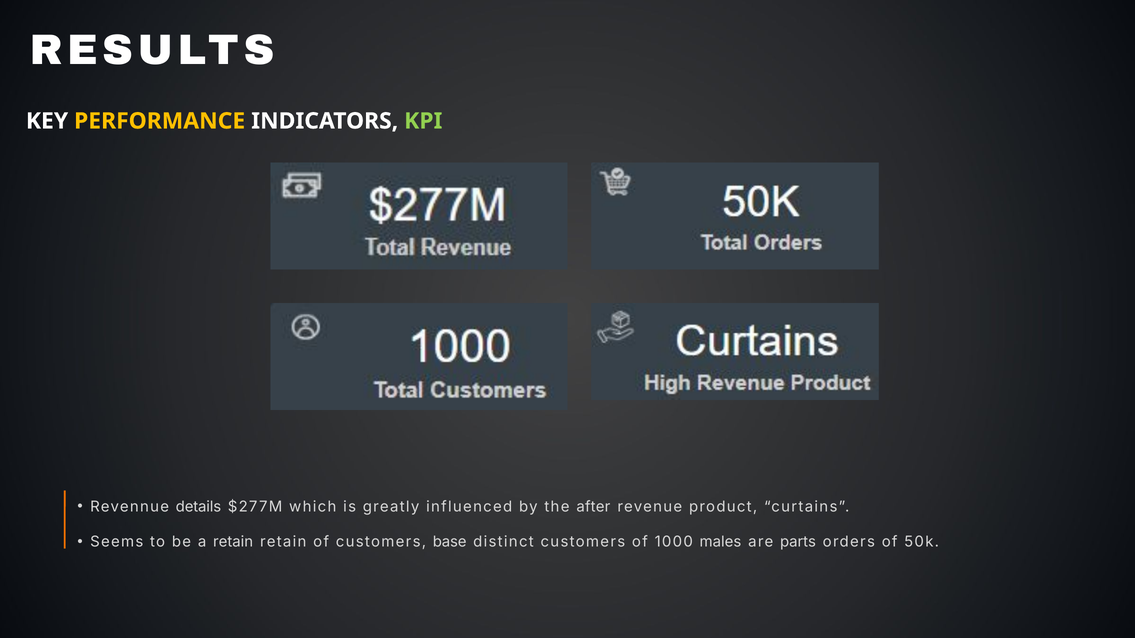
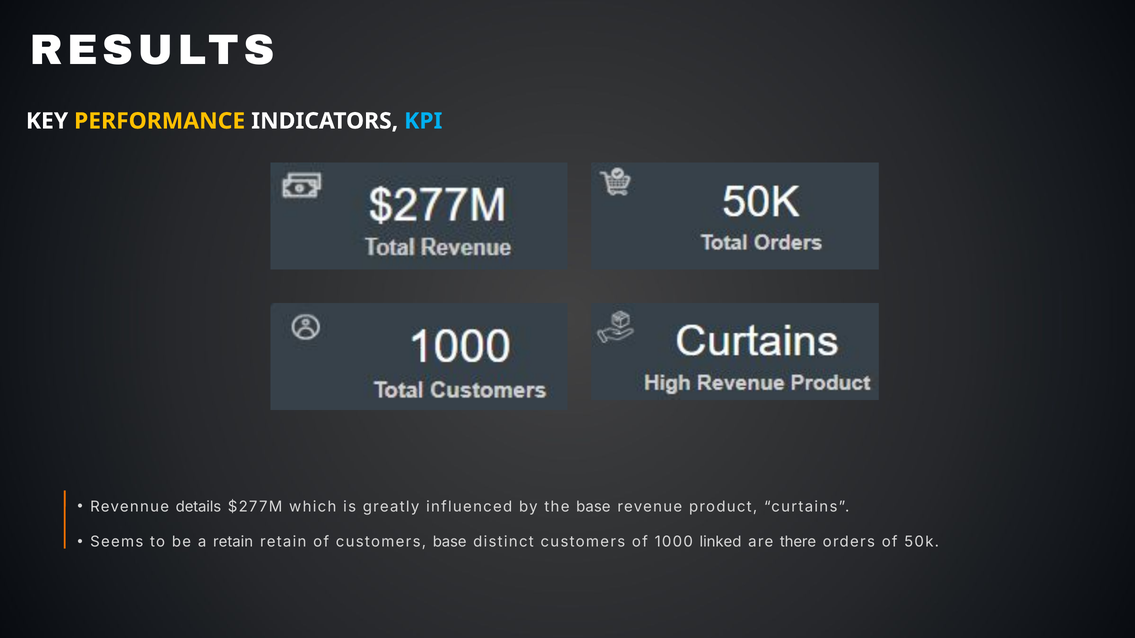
KPI colour: light green -> light blue (423, 121)
the after: after -> base (593, 507)
males: males -> linked (721, 542)
parts: parts -> there (798, 542)
